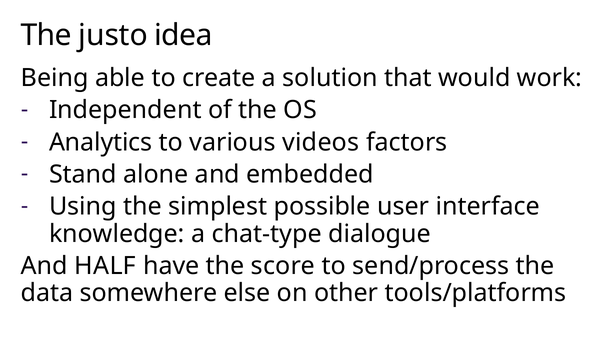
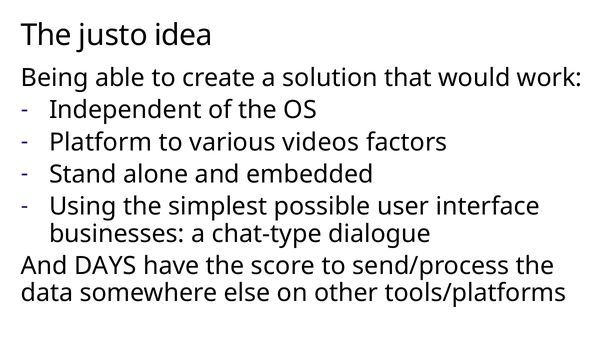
Analytics: Analytics -> Platform (101, 142)
knowledge: knowledge -> businesses (117, 233)
HALF: HALF -> DAYS (105, 265)
